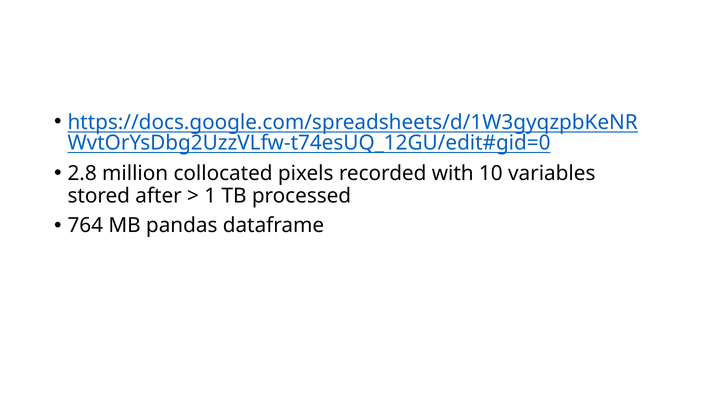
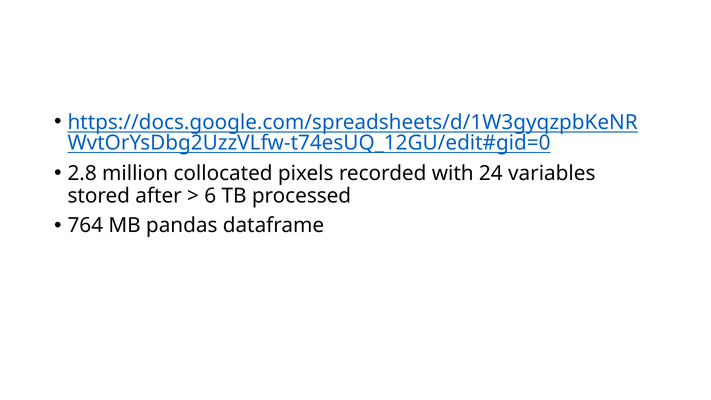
10: 10 -> 24 (491, 173)
1: 1 -> 6 (210, 196)
